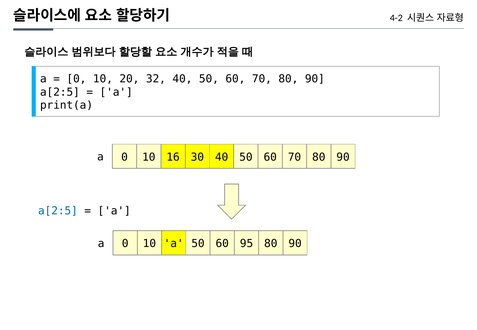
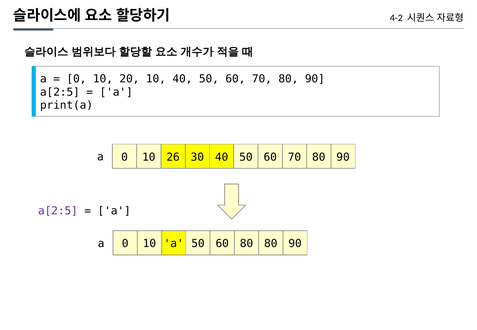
20 32: 32 -> 10 (156, 79)
16: 16 -> 26 (173, 157)
a[2:5 colour: blue -> purple (58, 211)
60 95: 95 -> 80 (247, 244)
